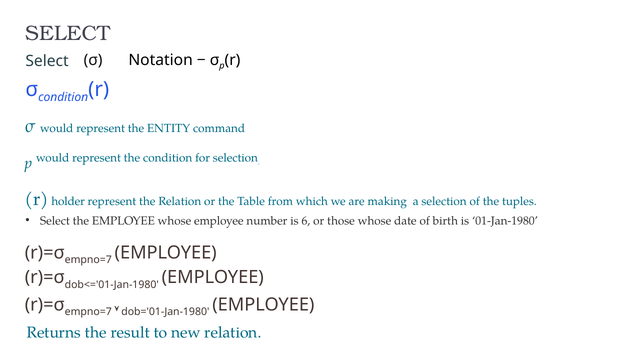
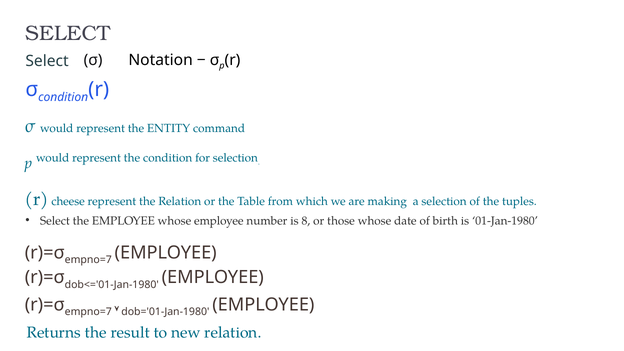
holder: holder -> cheese (68, 202)
6: 6 -> 8 (306, 221)
